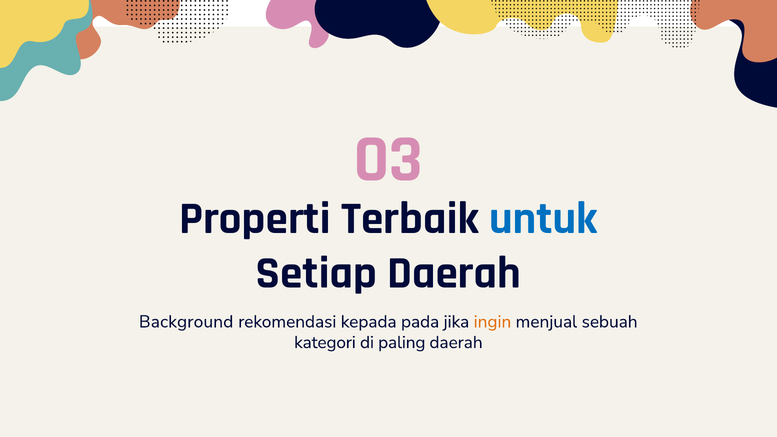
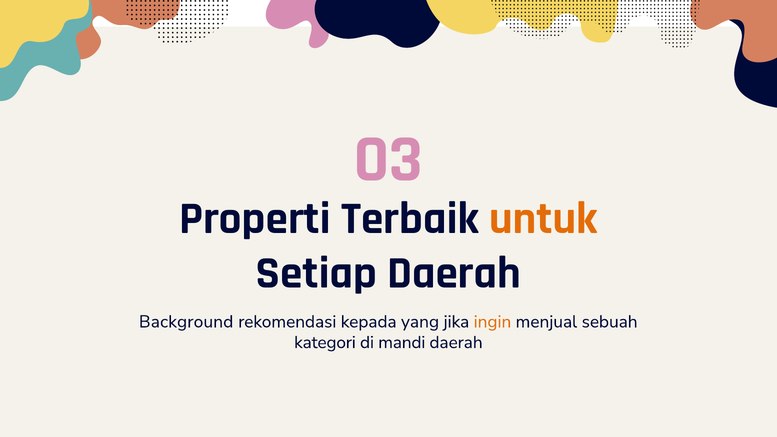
untuk colour: blue -> orange (543, 218)
pada: pada -> yang (420, 322)
paling: paling -> mandi (402, 342)
